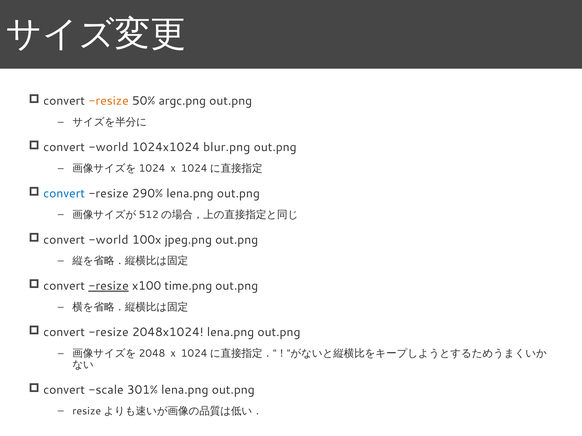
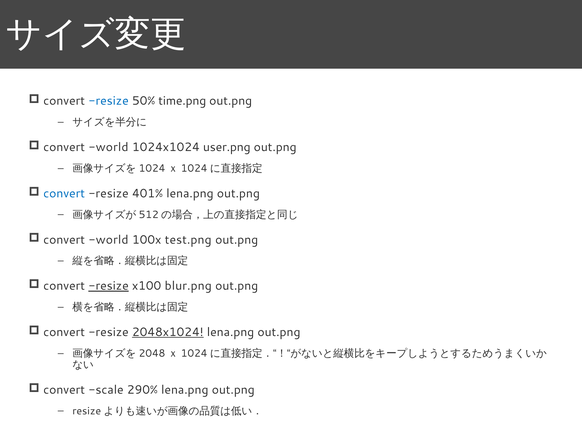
resize colour: orange -> blue (109, 101)
argc.png: argc.png -> time.png (182, 101)
blur.png: blur.png -> user.png (227, 147)
290%: 290% -> 401% (147, 194)
jpeg.png: jpeg.png -> test.png (188, 240)
time.png: time.png -> blur.png (188, 286)
2048x1024 underline: none -> present (168, 333)
301%: 301% -> 290% (142, 390)
